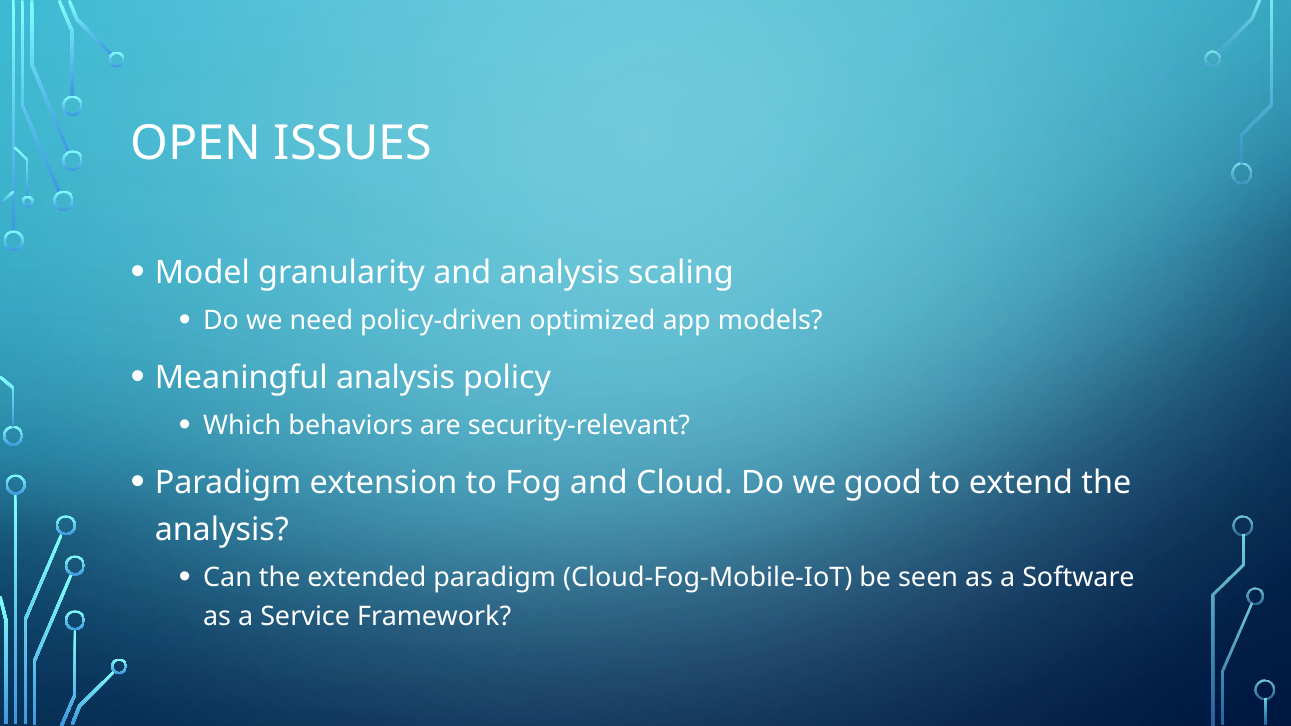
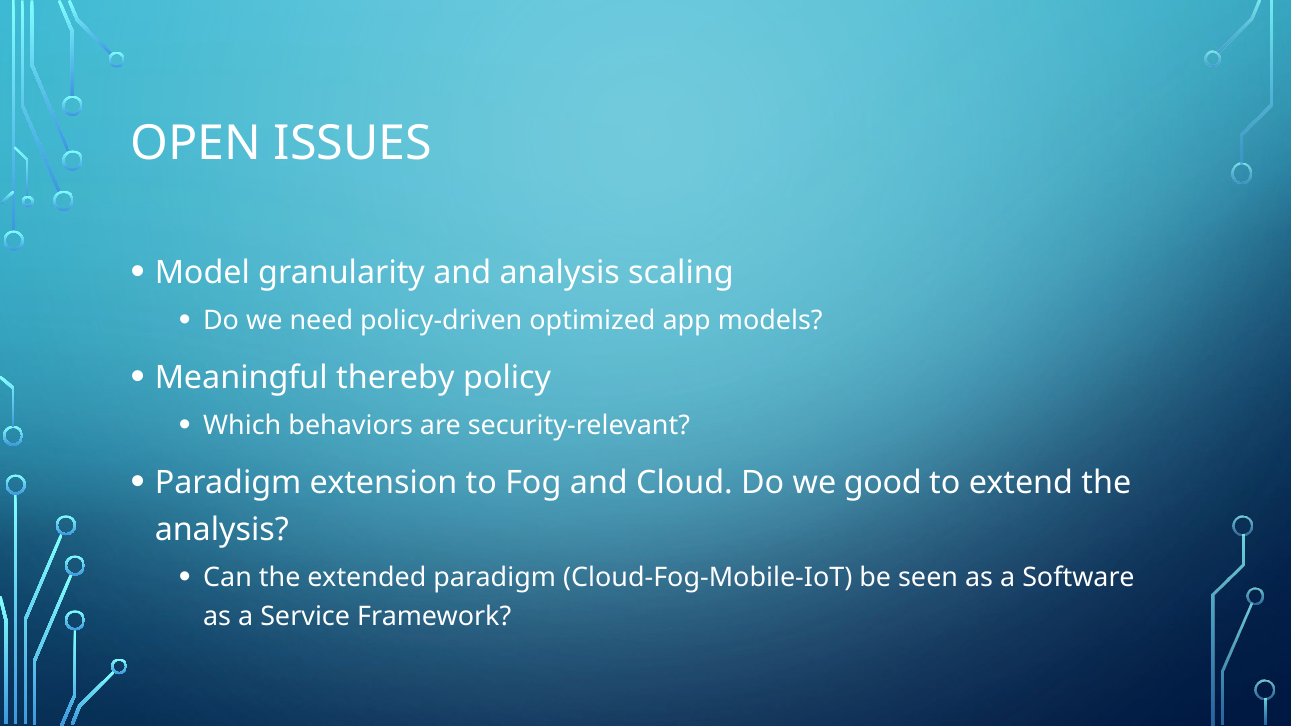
Meaningful analysis: analysis -> thereby (395, 378)
